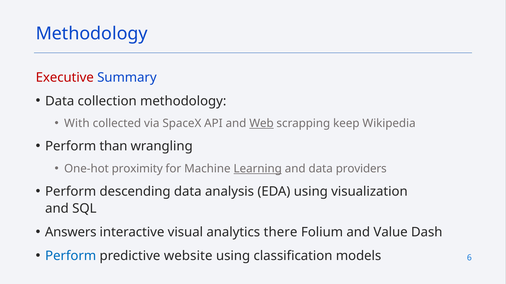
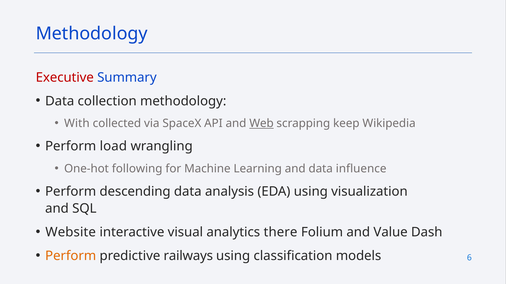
than: than -> load (113, 147)
proximity: proximity -> following (137, 169)
Learning underline: present -> none (258, 169)
providers: providers -> influence (361, 169)
Answers: Answers -> Website (71, 233)
Perform colour: blue -> orange (71, 256)
website: website -> railways (188, 256)
